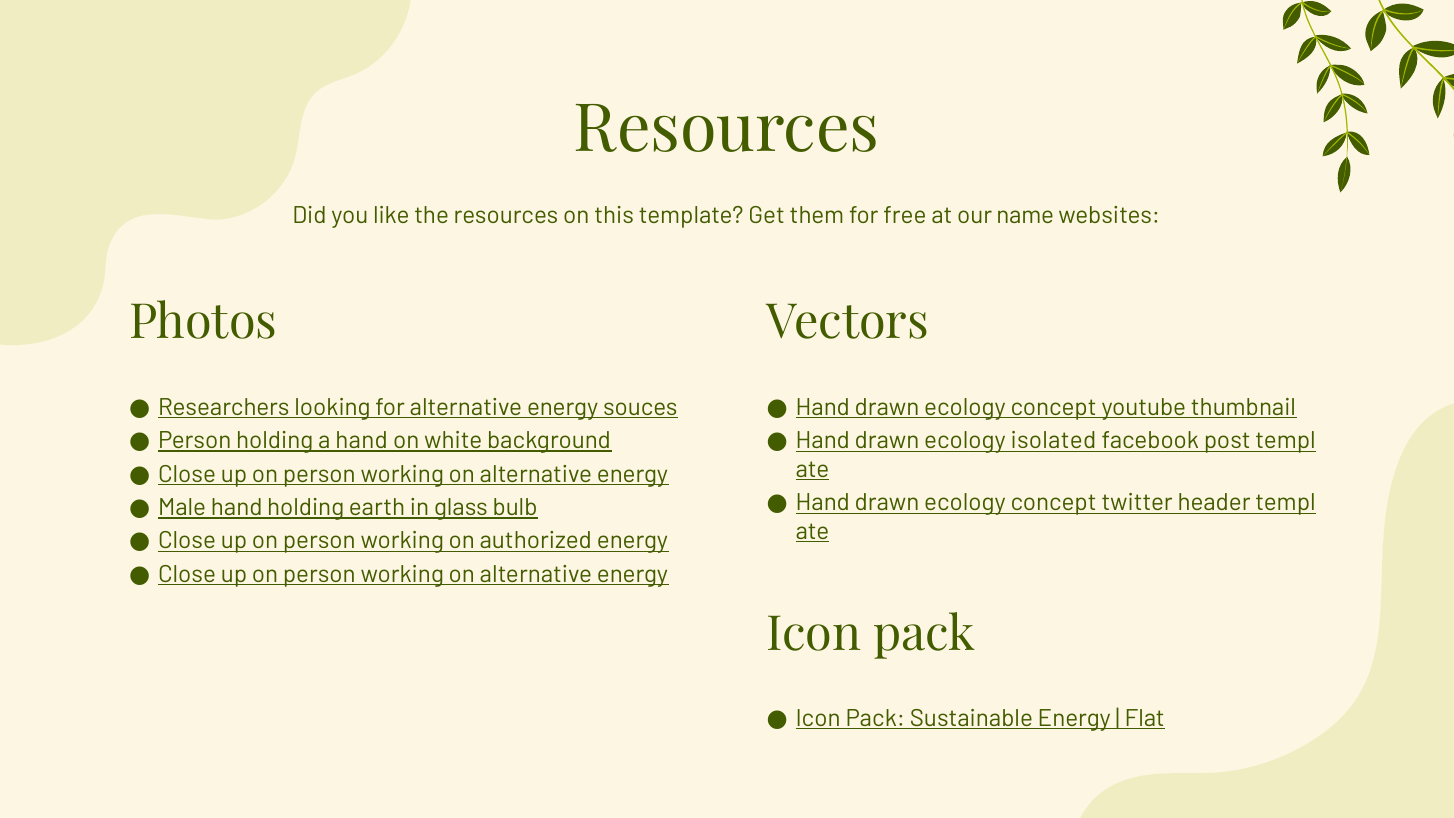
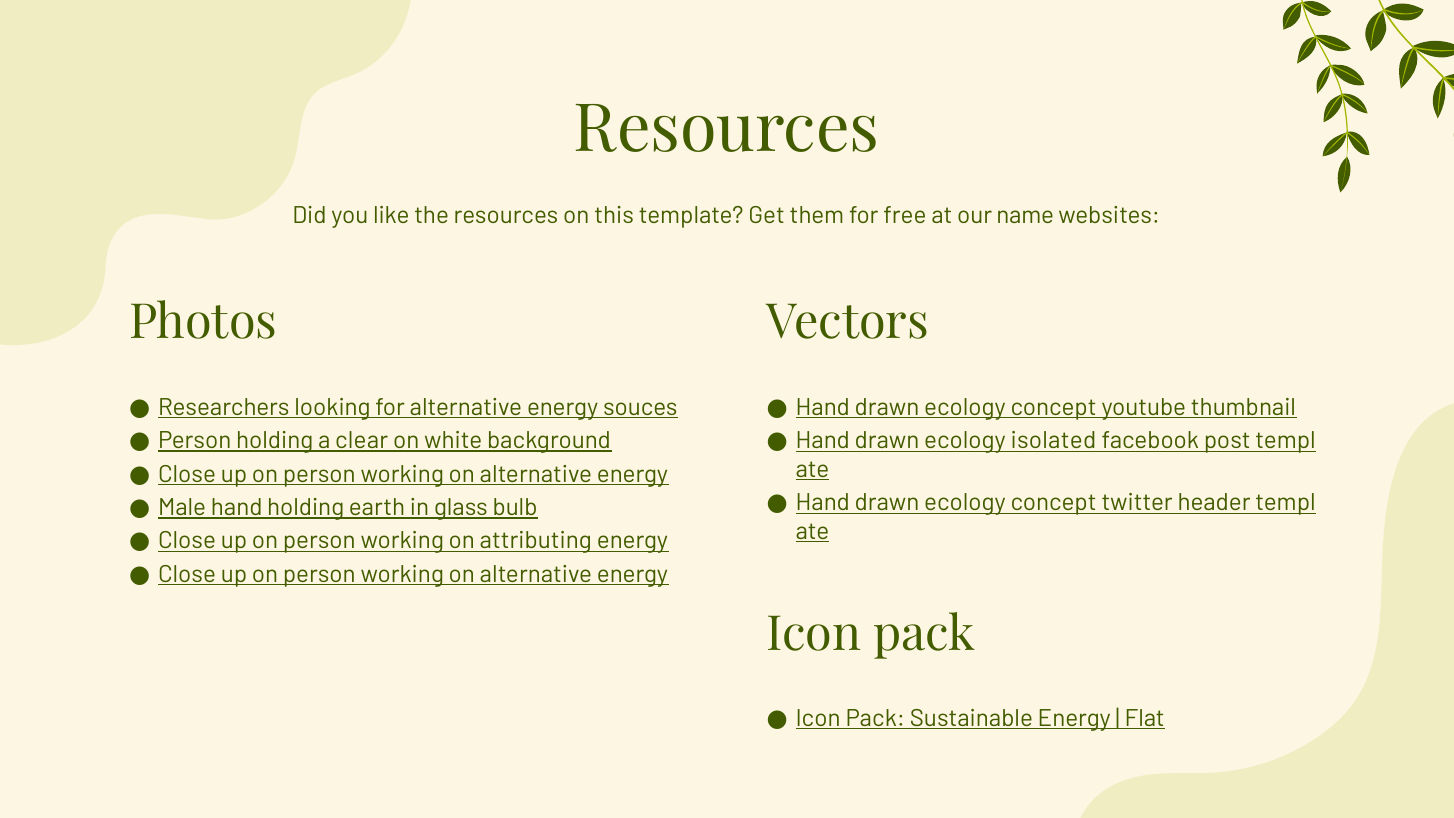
a hand: hand -> clear (362, 441)
authorized: authorized -> attributing (536, 541)
